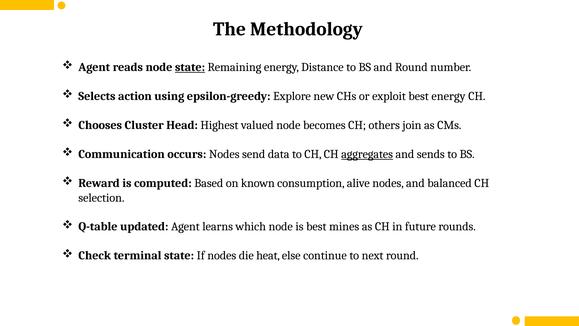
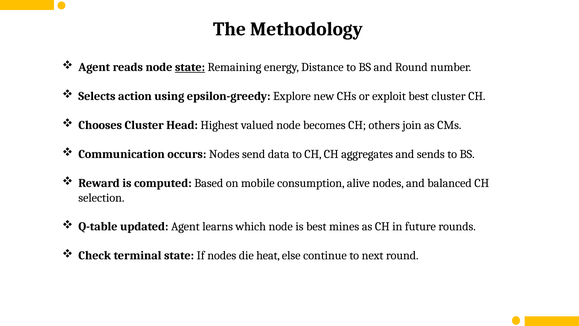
best energy: energy -> cluster (448, 96)
aggregates underline: present -> none (367, 154)
known: known -> mobile (258, 183)
